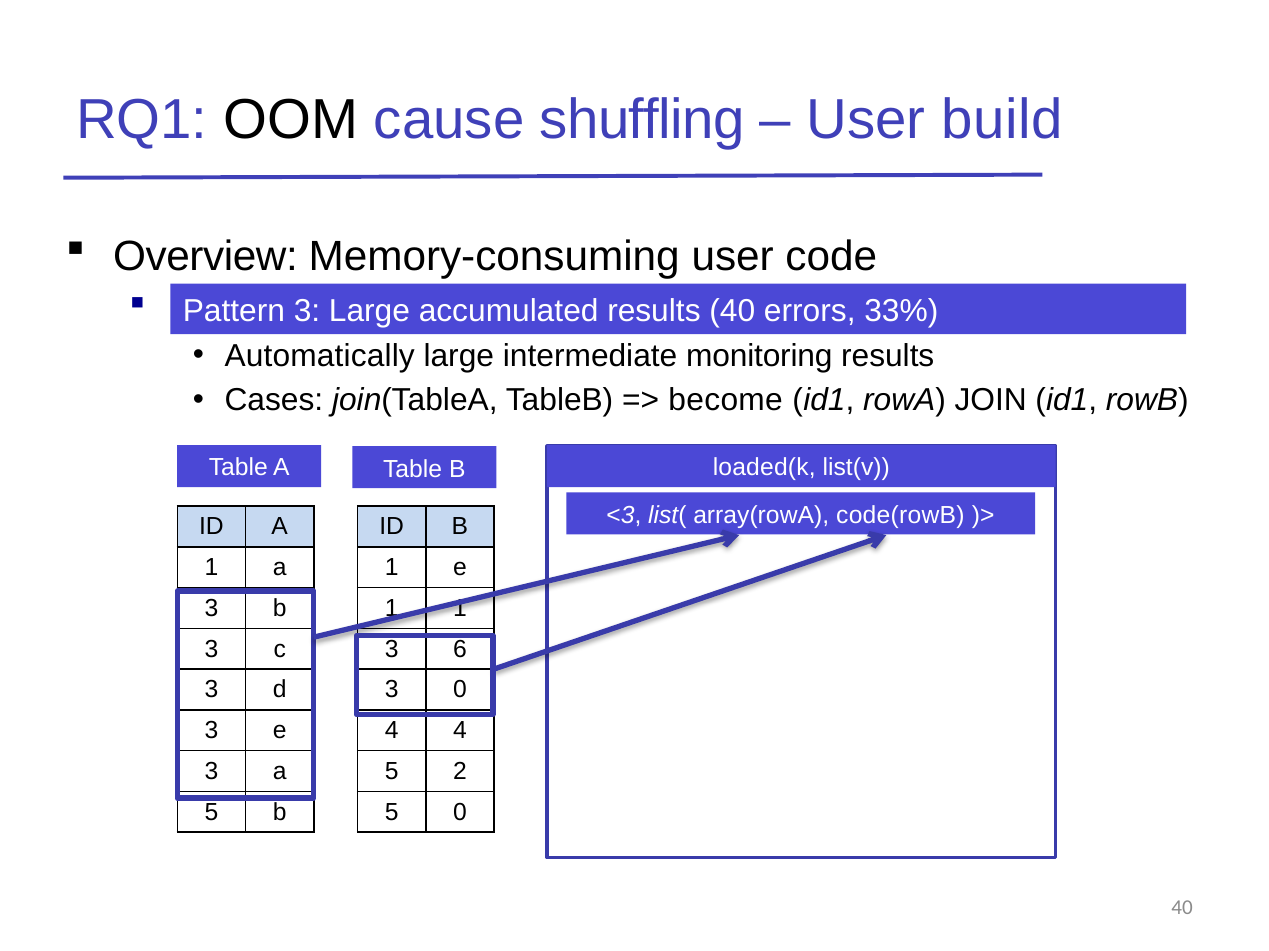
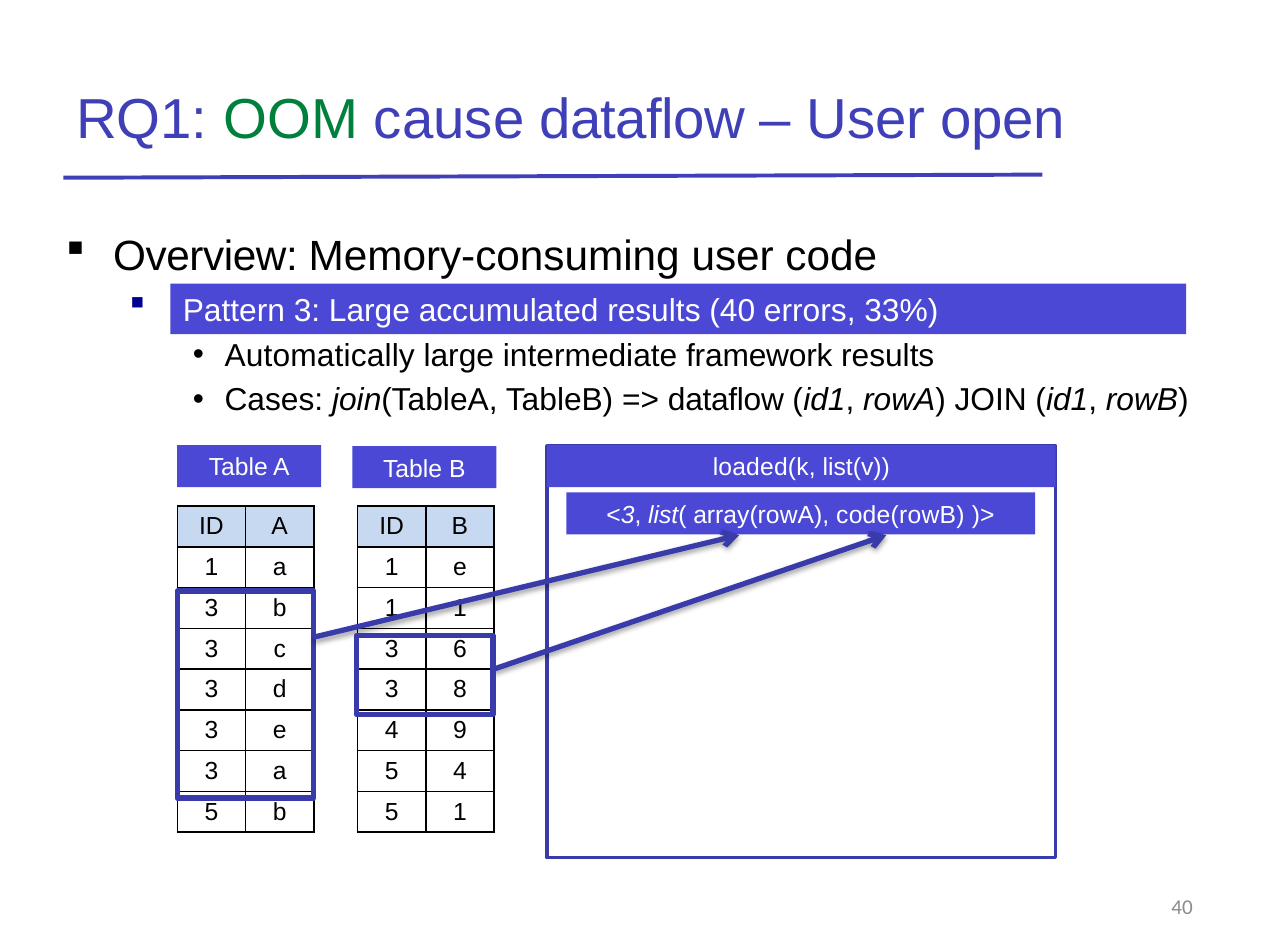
OOM colour: black -> green (291, 120)
cause shuffling: shuffling -> dataflow (642, 120)
build: build -> open (1003, 120)
monitoring: monitoring -> framework (759, 356)
become: become -> dataflow (726, 401)
3 0: 0 -> 8 (460, 690)
4 4: 4 -> 9 (460, 731)
5 2: 2 -> 4 (460, 772)
5 0: 0 -> 1 (460, 813)
